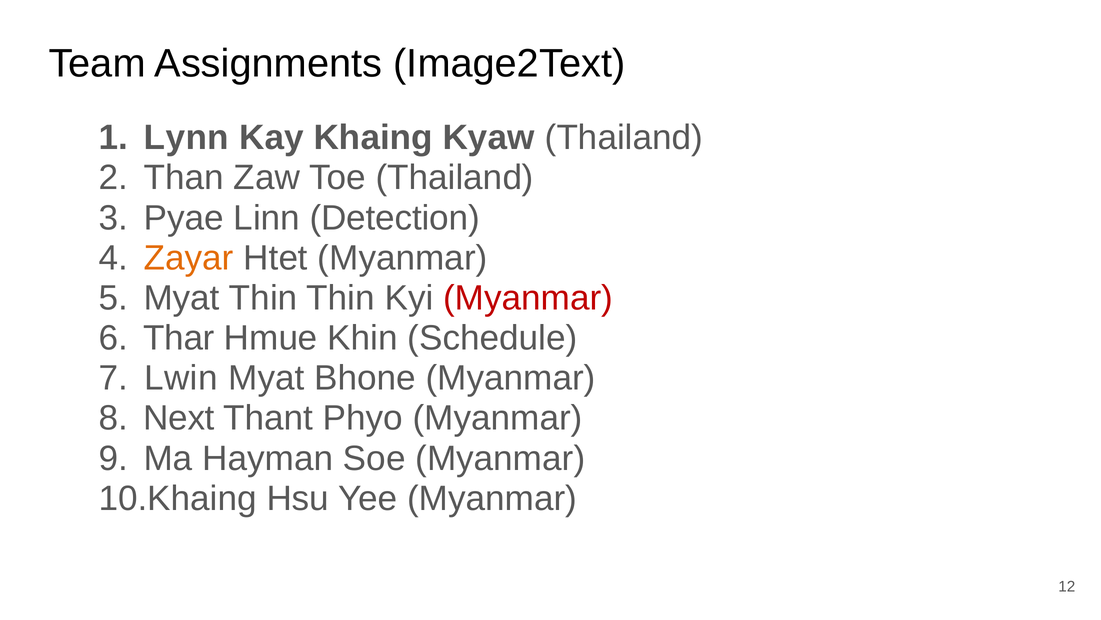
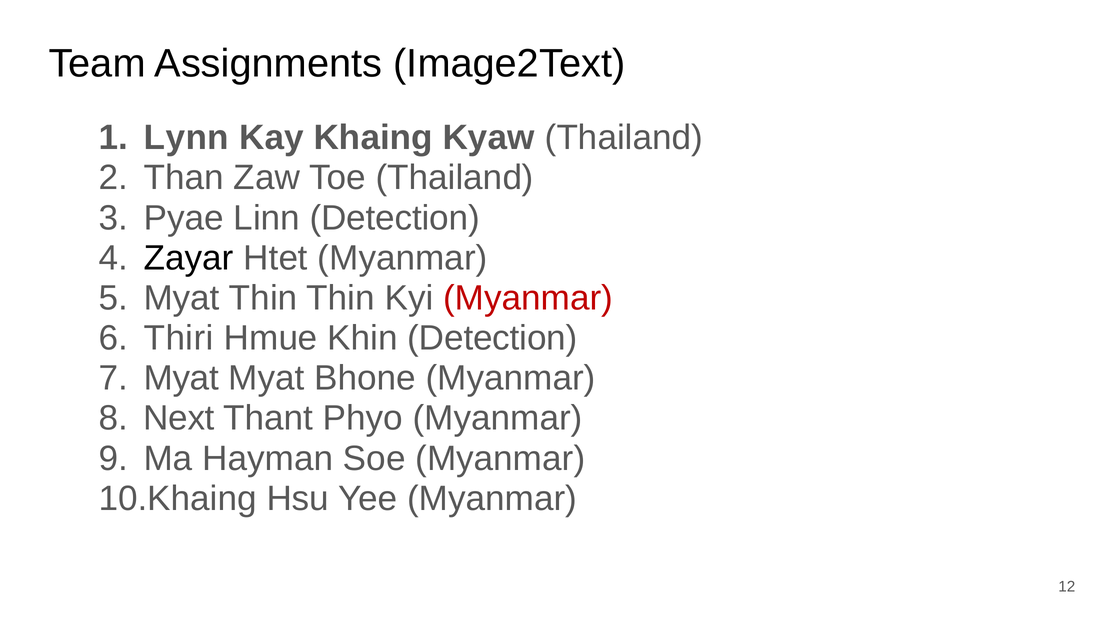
Zayar colour: orange -> black (189, 258)
Thar: Thar -> Thiri (179, 338)
Khin Schedule: Schedule -> Detection (492, 338)
Lwin: Lwin -> Myat (181, 378)
